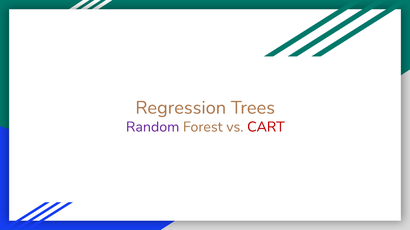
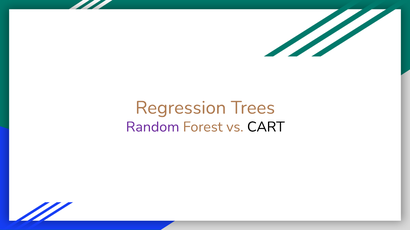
CART colour: red -> black (266, 127)
